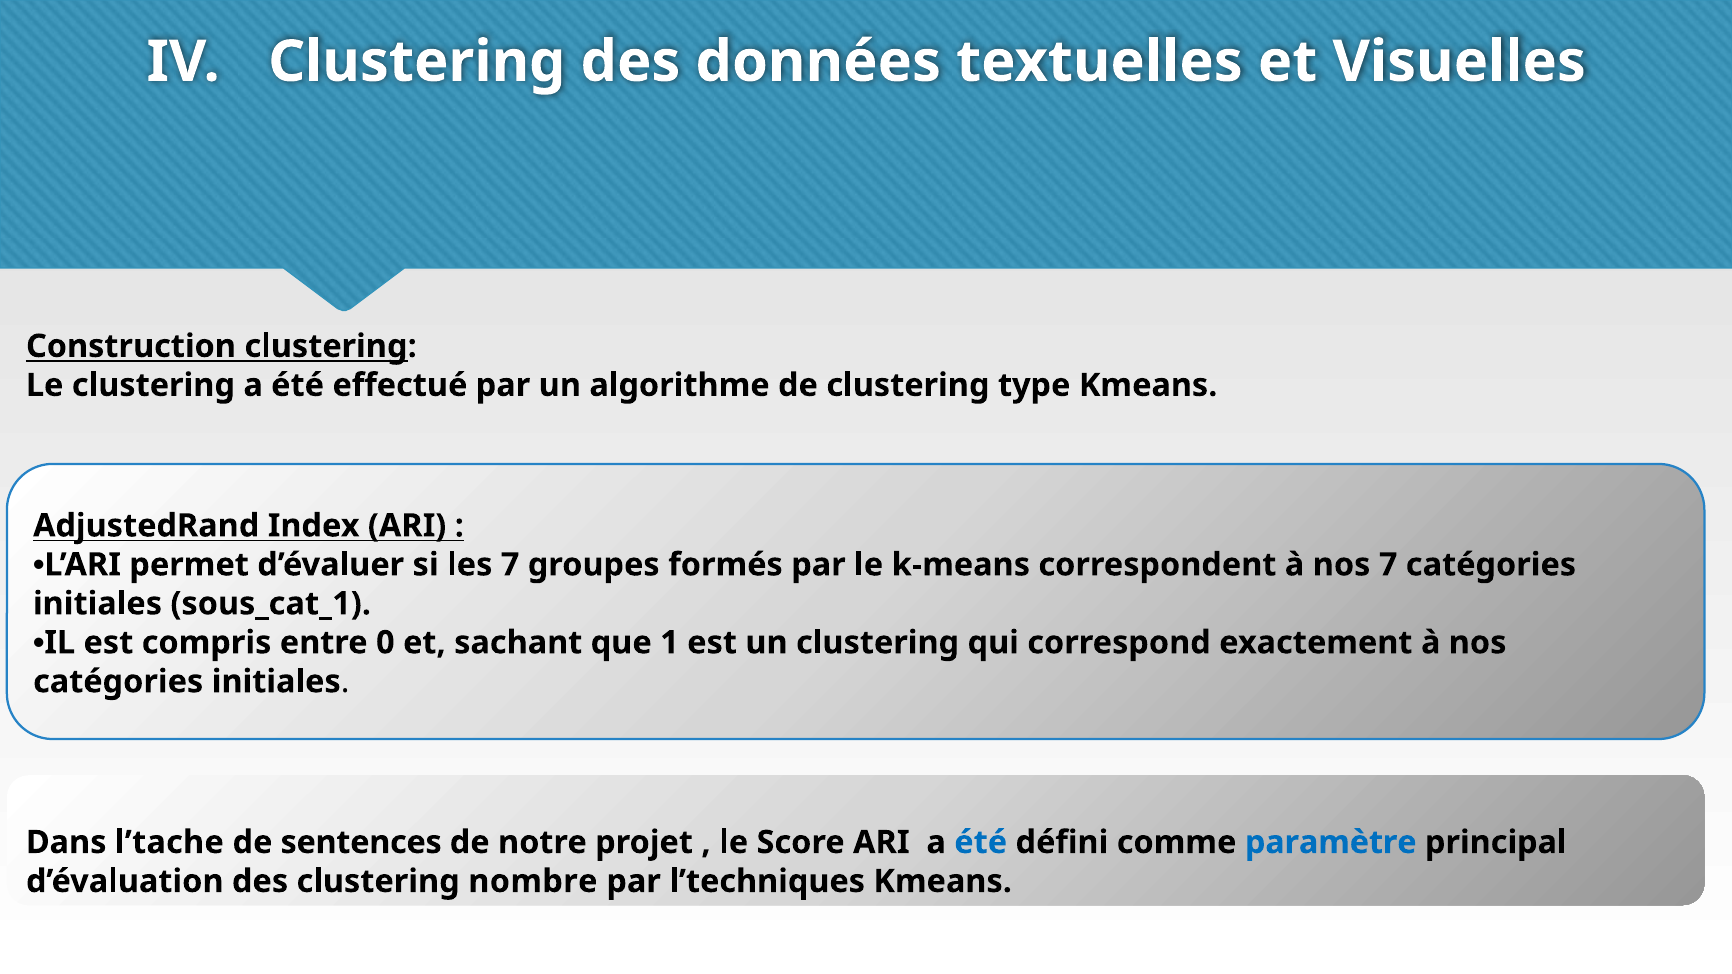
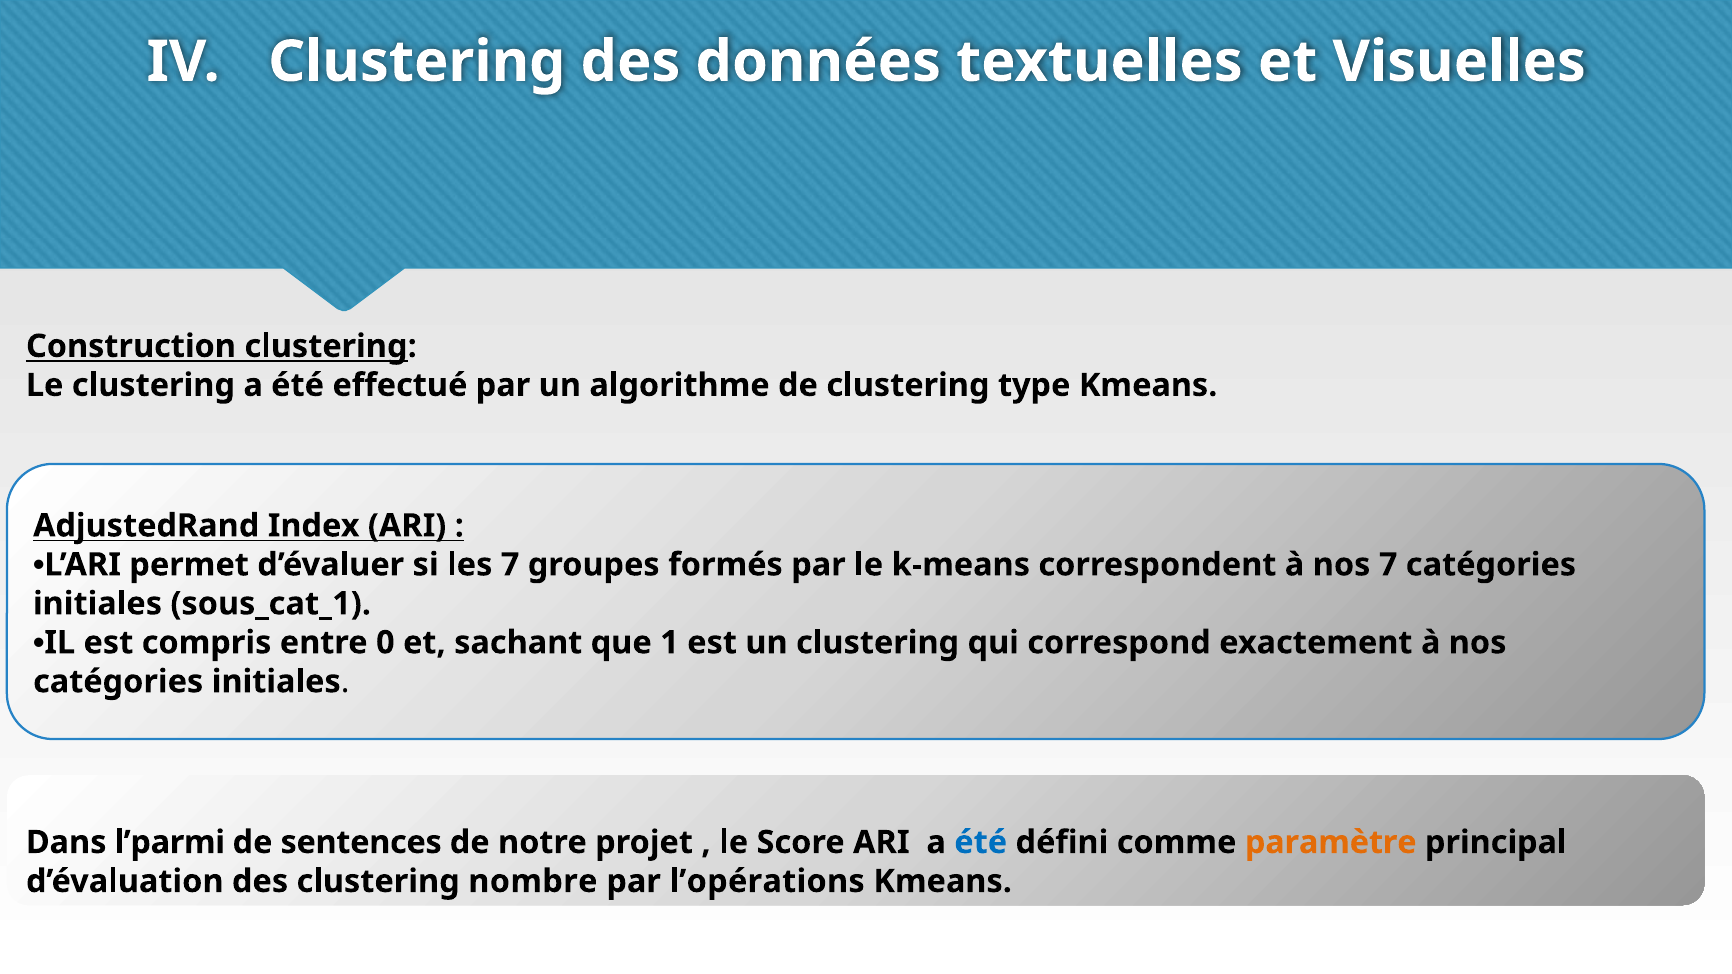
l’tache: l’tache -> l’parmi (170, 843)
paramètre colour: blue -> orange (1331, 843)
l’techniques: l’techniques -> l’opérations (767, 882)
